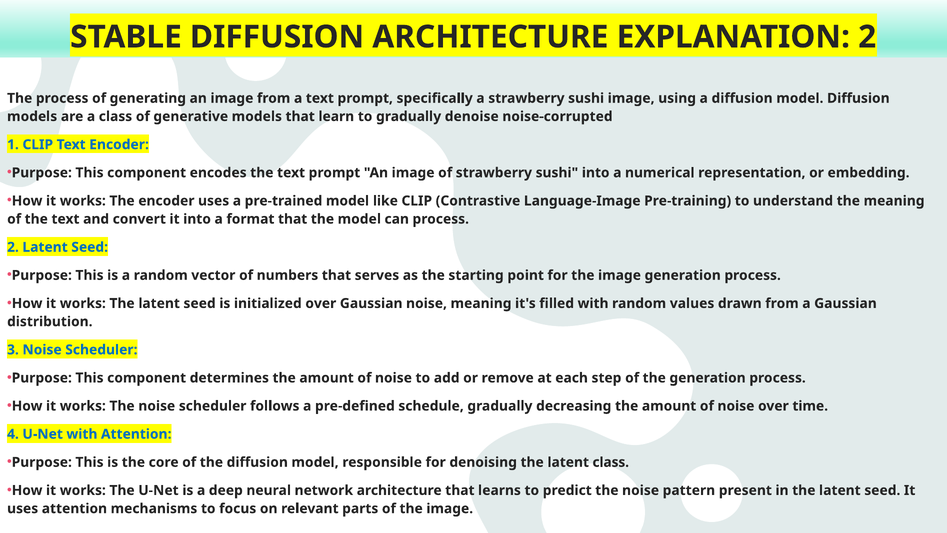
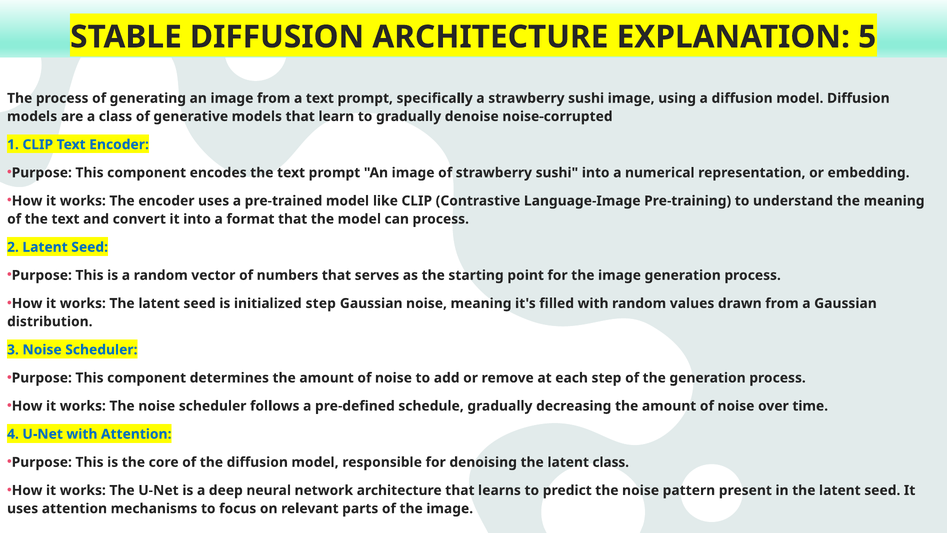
EXPLANATION 2: 2 -> 5 (867, 37)
initialized over: over -> step (321, 303)
